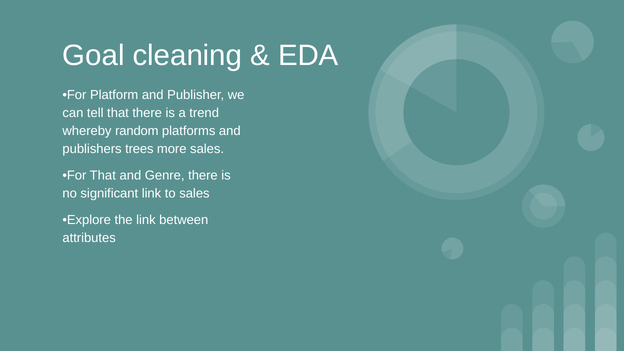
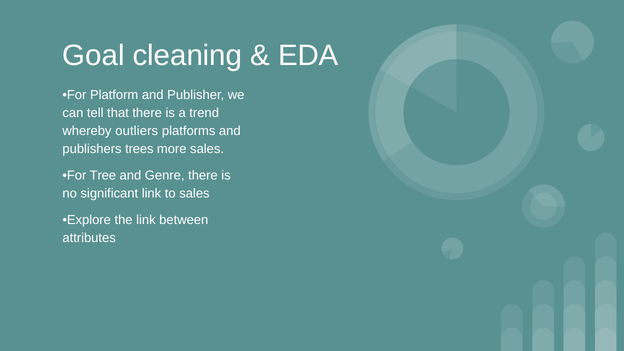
random: random -> outliers (137, 131)
For That: That -> Tree (103, 176)
